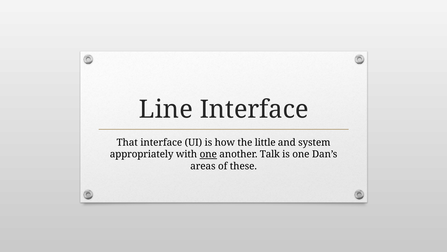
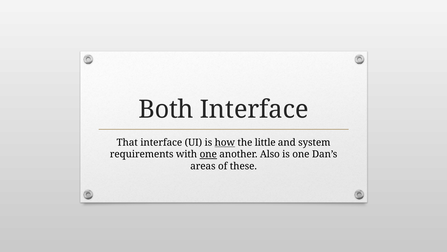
Line: Line -> Both (166, 109)
how underline: none -> present (225, 142)
appropriately: appropriately -> requirements (142, 154)
Talk: Talk -> Also (270, 154)
